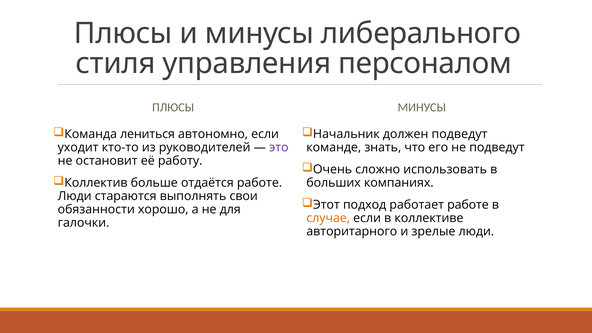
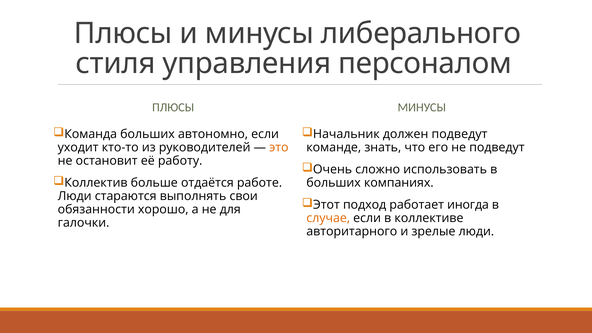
Команда лениться: лениться -> больших (147, 134)
это colour: purple -> orange (279, 148)
работает работе: работе -> иногда (468, 205)
